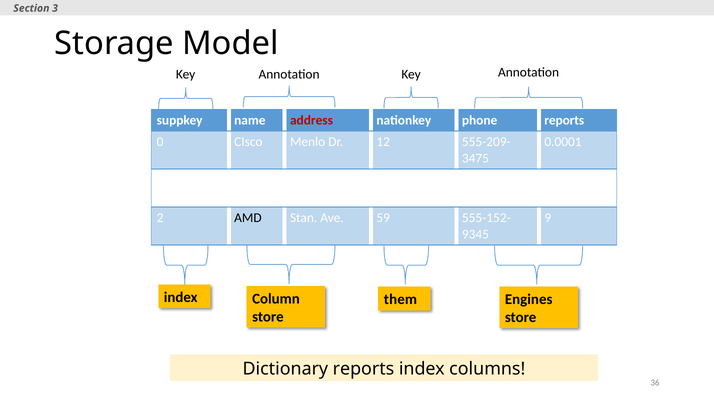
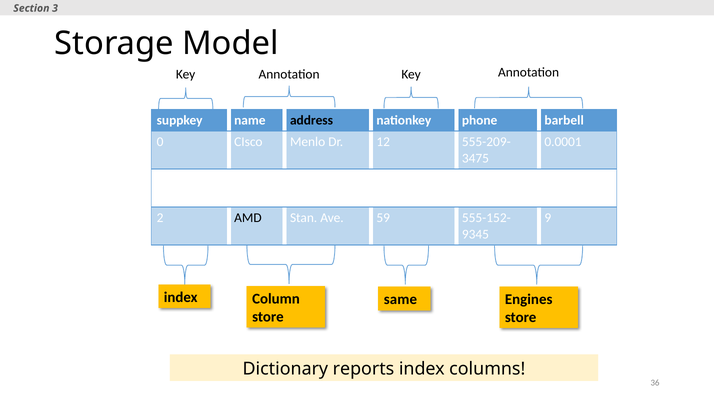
address colour: red -> black (312, 120)
phone reports: reports -> barbell (564, 120)
them: them -> same (400, 300)
